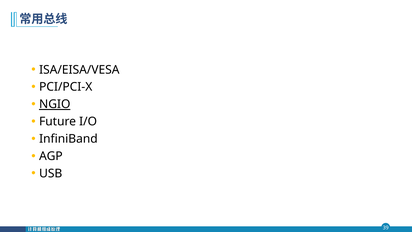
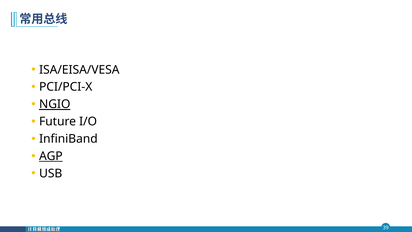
AGP underline: none -> present (51, 156)
